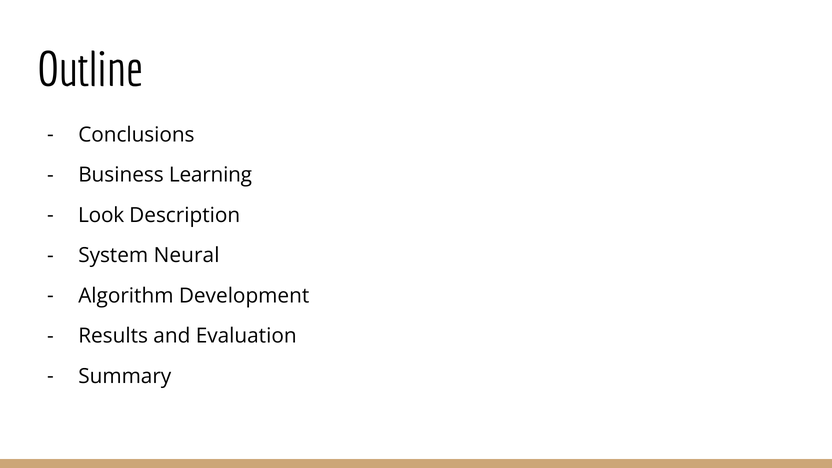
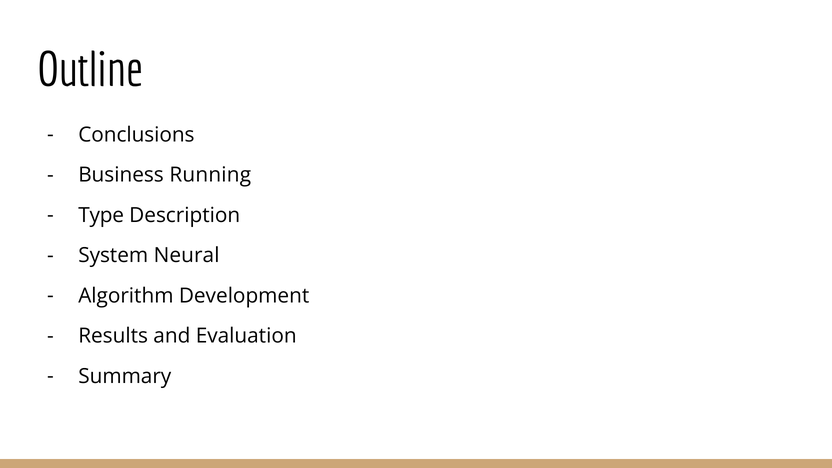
Learning: Learning -> Running (210, 175)
Look: Look -> Type (101, 215)
